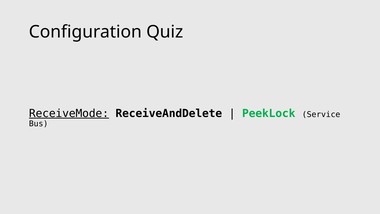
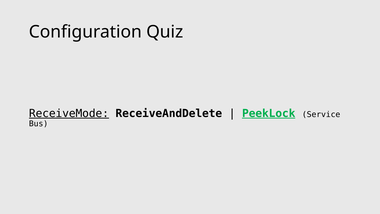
PeekLock underline: none -> present (269, 113)
